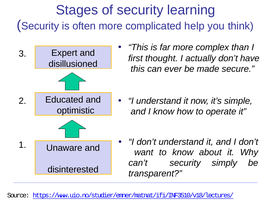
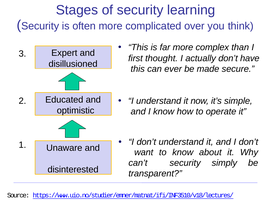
help: help -> over (194, 26)
